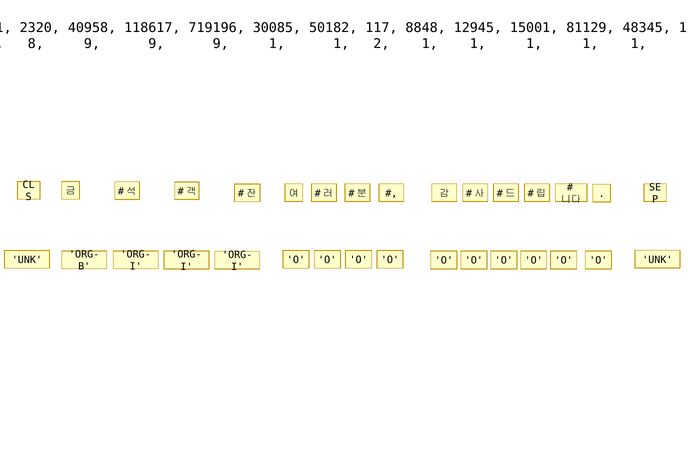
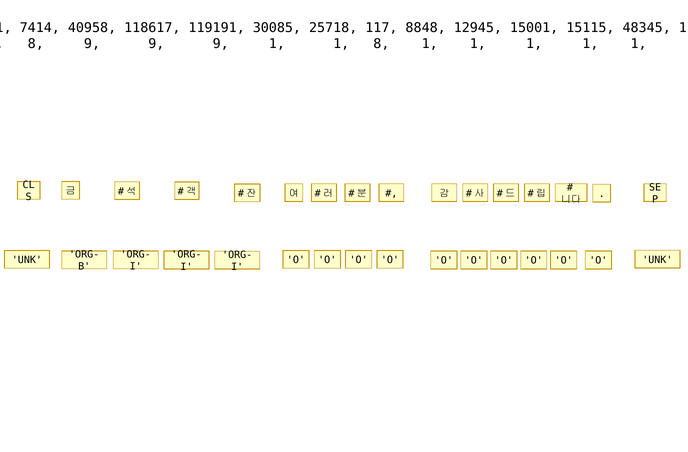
2320: 2320 -> 7414 (40, 28)
719196: 719196 -> 119191 (217, 28)
50182: 50182 -> 25718 (333, 28)
81129: 81129 -> 15115 (590, 28)
1 2: 2 -> 8 (381, 44)
